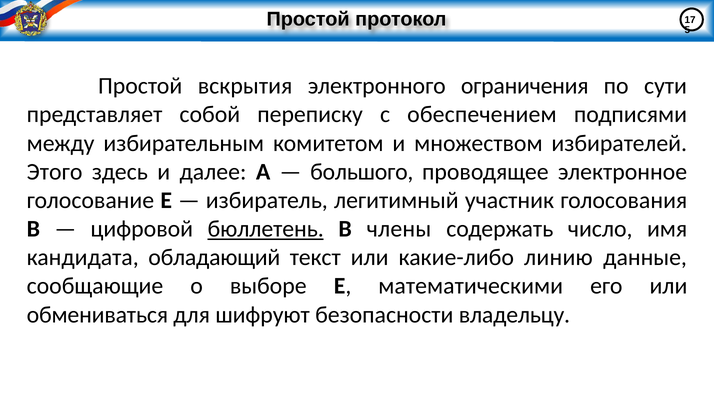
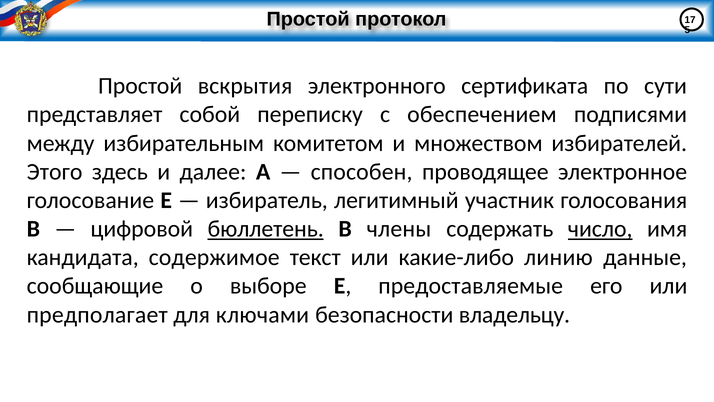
ограничения: ограничения -> сертификата (525, 86)
большого: большого -> способен (362, 172)
число underline: none -> present (600, 229)
обладающий: обладающий -> содержимое (214, 257)
математическими: математическими -> предоставляемые (471, 286)
обмениваться: обмениваться -> предполагает (97, 314)
шифруют: шифруют -> ключами (262, 314)
